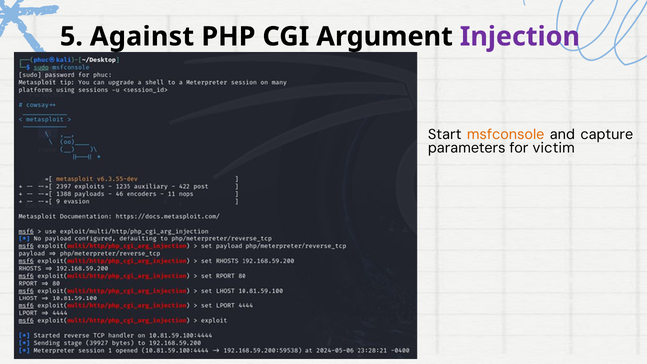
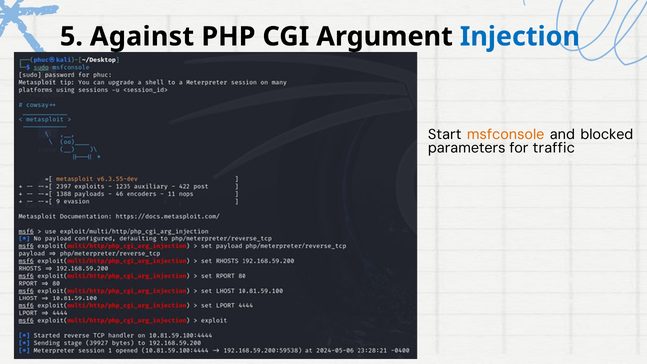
Injection colour: purple -> blue (520, 37)
capture: capture -> blocked (607, 134)
victim: victim -> traffic (554, 148)
